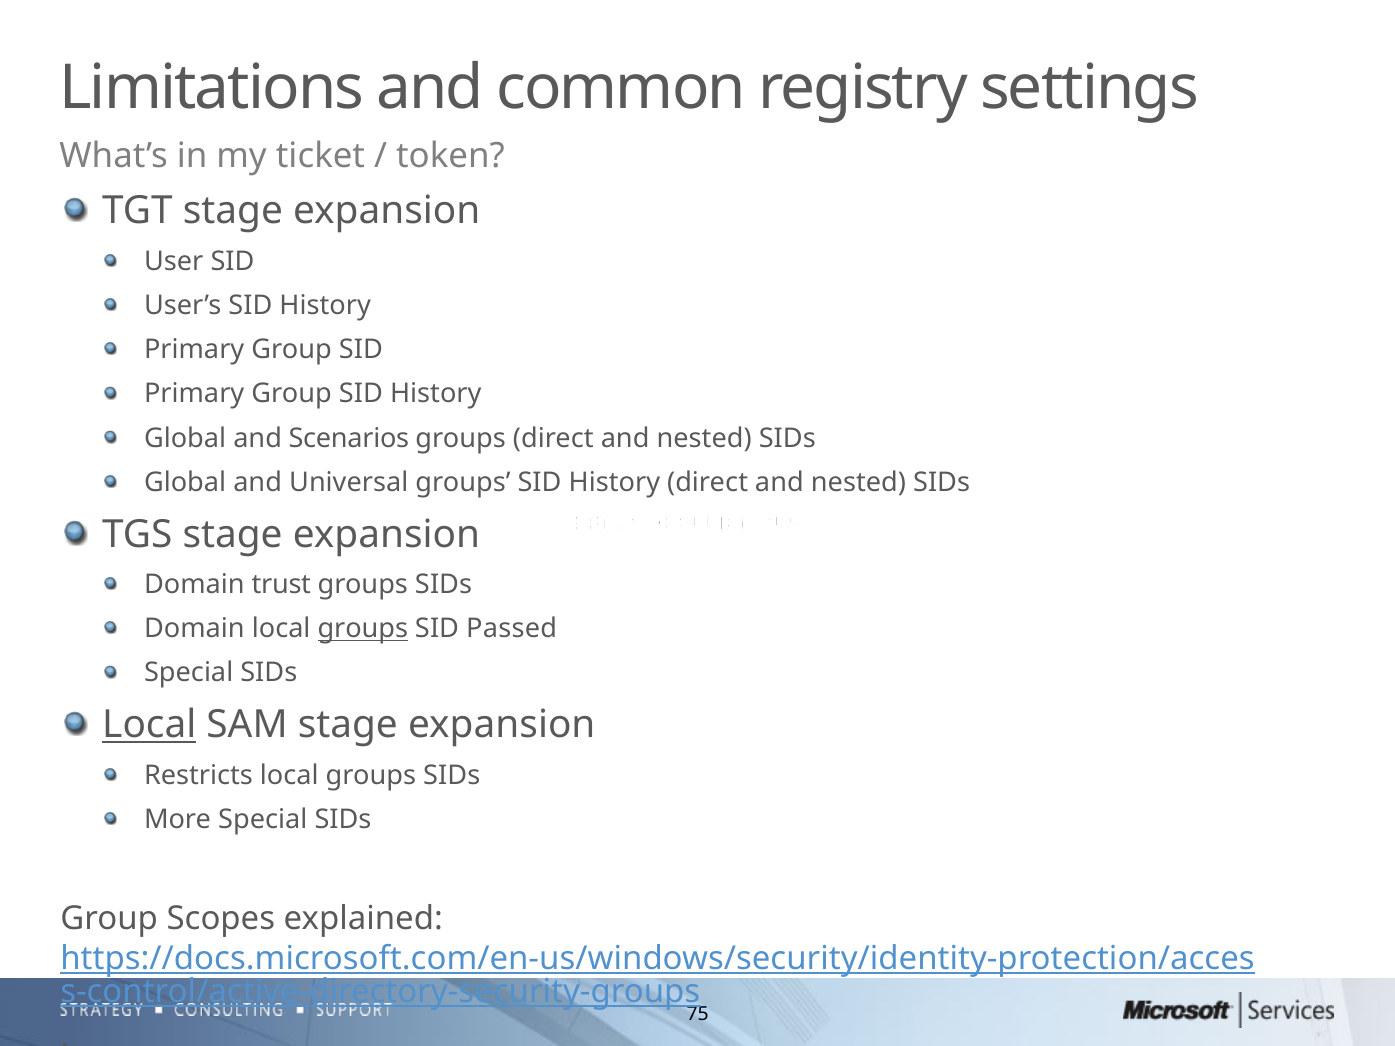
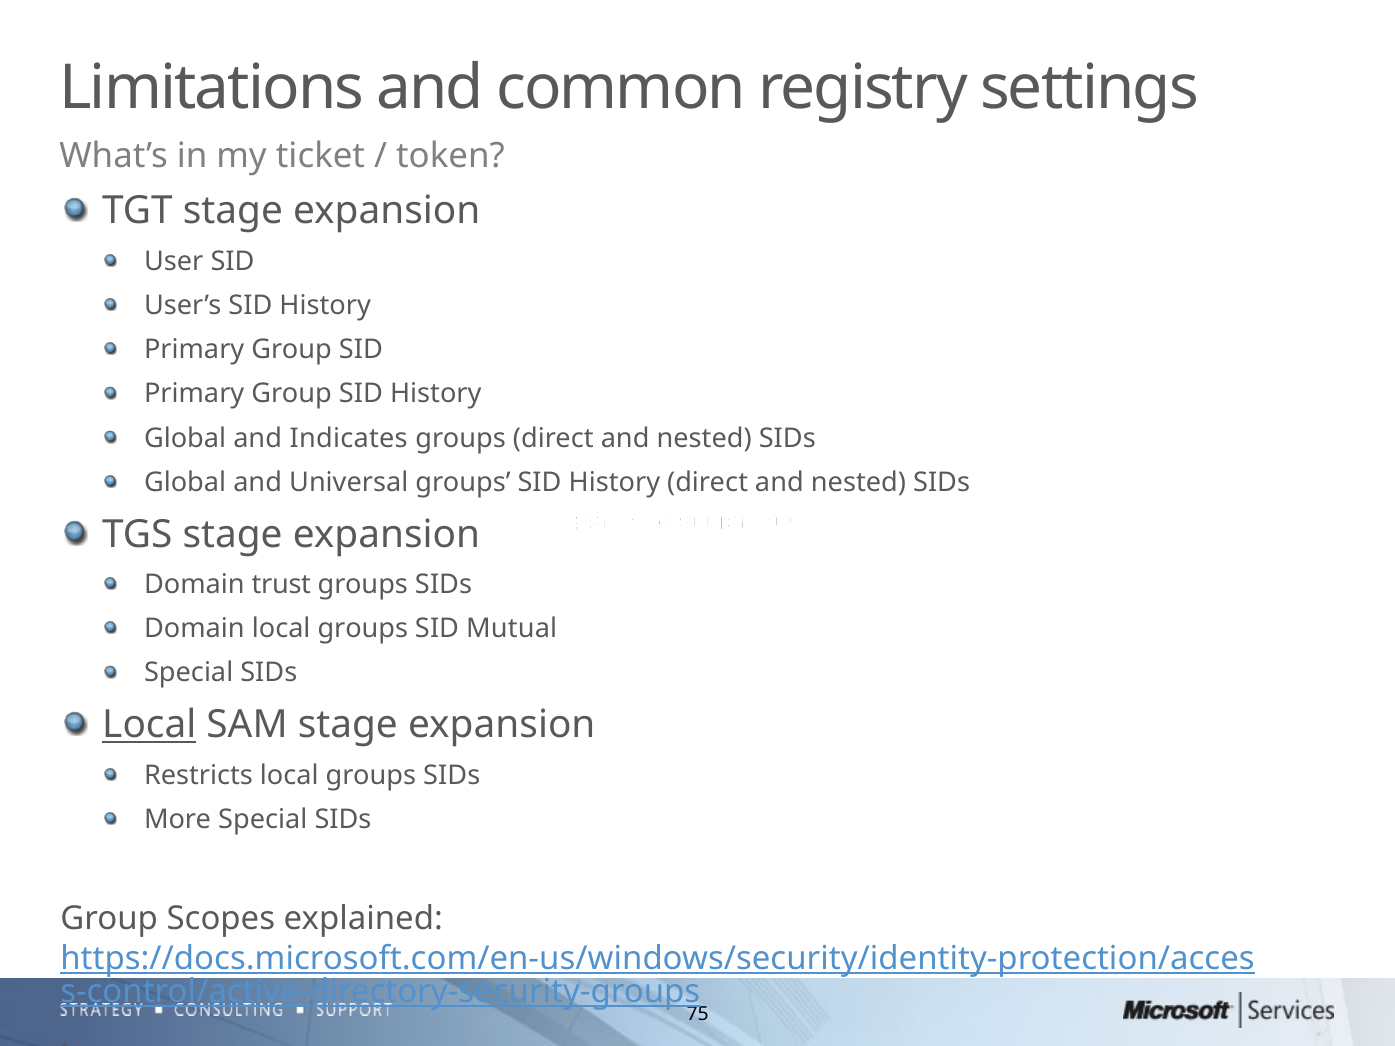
Scenarios: Scenarios -> Indicates (349, 438)
groups underline: present -> none (363, 629)
Passed: Passed -> Mutual (512, 629)
